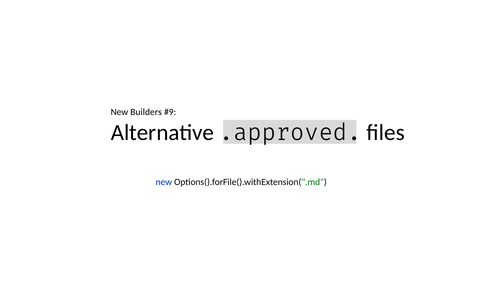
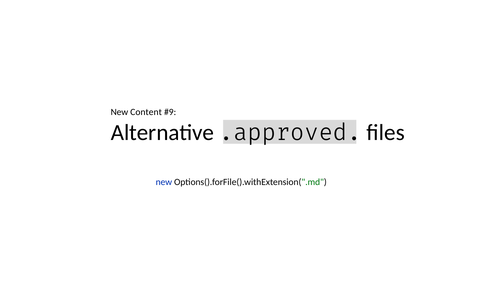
Builders: Builders -> Content (146, 112)
